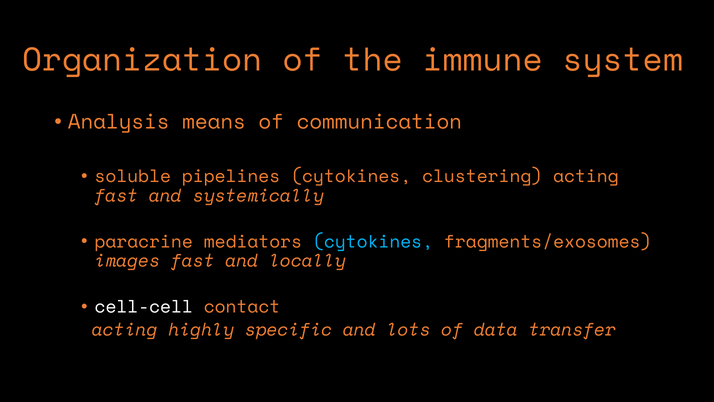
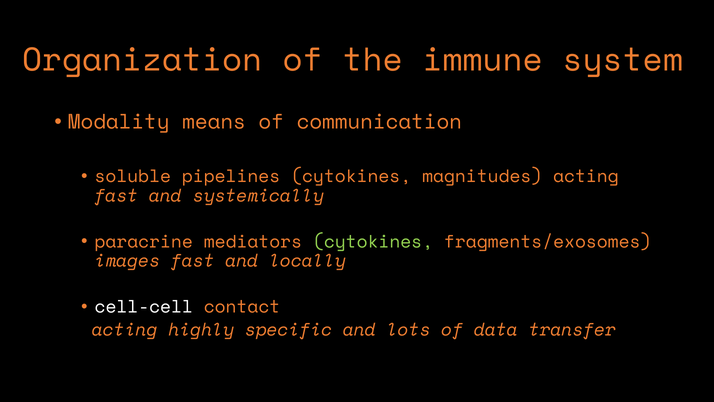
Analysis: Analysis -> Modality (119, 122)
clustering: clustering -> magnitudes (482, 176)
cytokines colour: light blue -> light green (373, 242)
